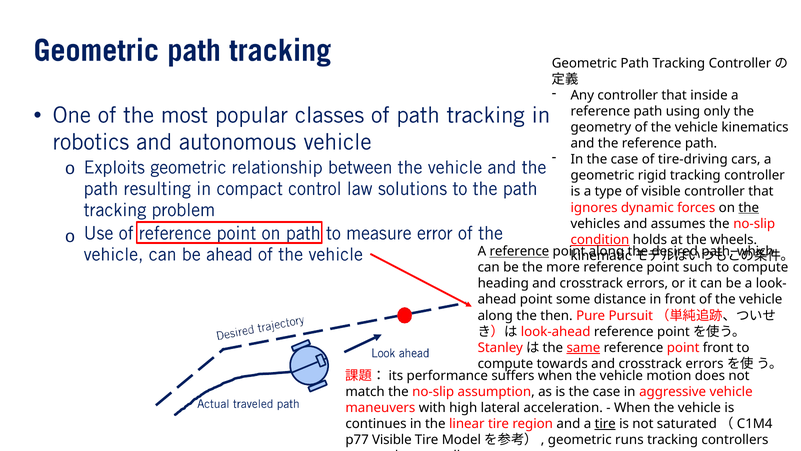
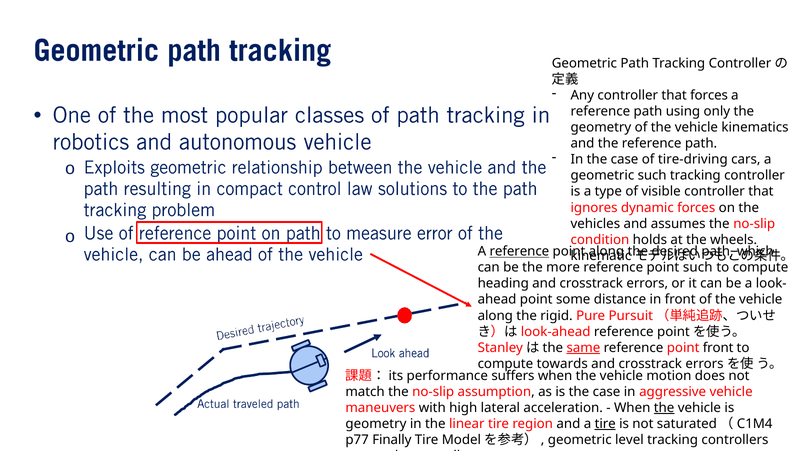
that inside: inside -> forces (709, 95)
geometric rigid: rigid -> such (652, 175)
the underline: present -> none (749, 207)
condition underline: present -> none (600, 239)
then: then -> rigid (556, 315)
the underline: none -> present (664, 407)
continues: continues -> geometry (376, 423)
p77 Visible: Visible -> Finally (392, 439)
runs: runs -> level (629, 439)
